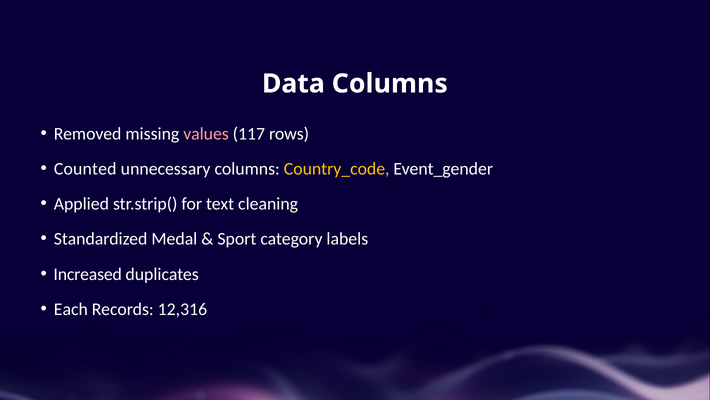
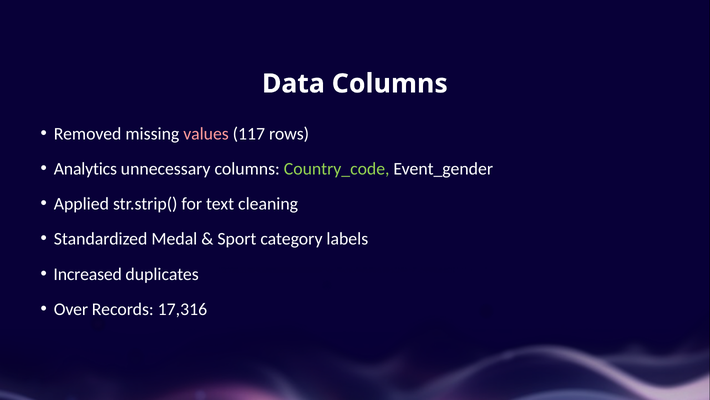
Counted: Counted -> Analytics (85, 169)
Country_code colour: yellow -> light green (337, 169)
Each: Each -> Over (71, 309)
12,316: 12,316 -> 17,316 (182, 309)
